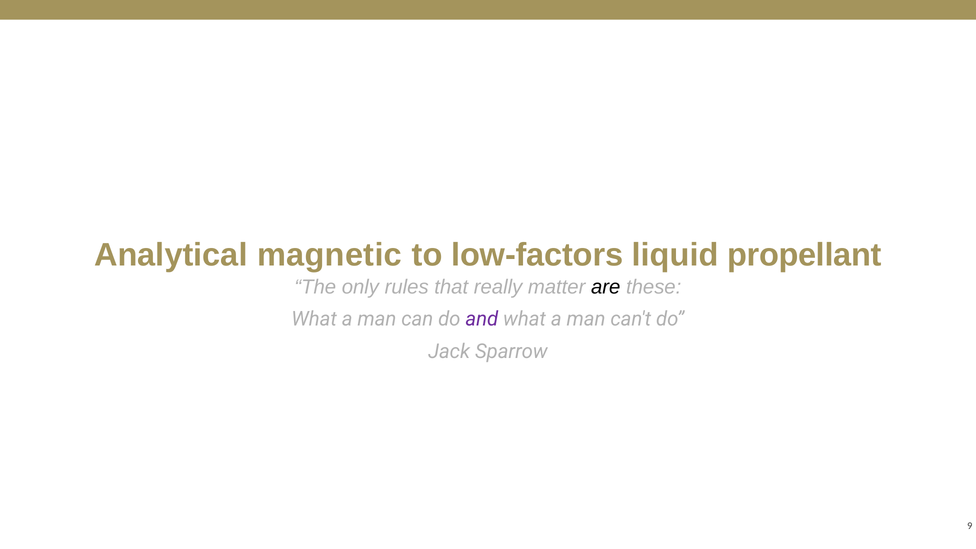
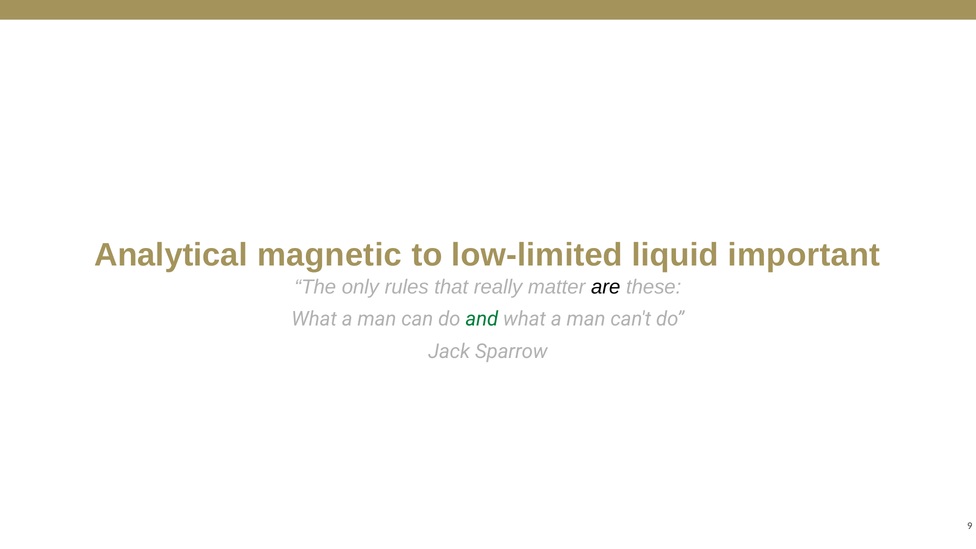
low-factors: low-factors -> low-limited (537, 255)
propellant: propellant -> important (804, 255)
and colour: purple -> green (482, 319)
